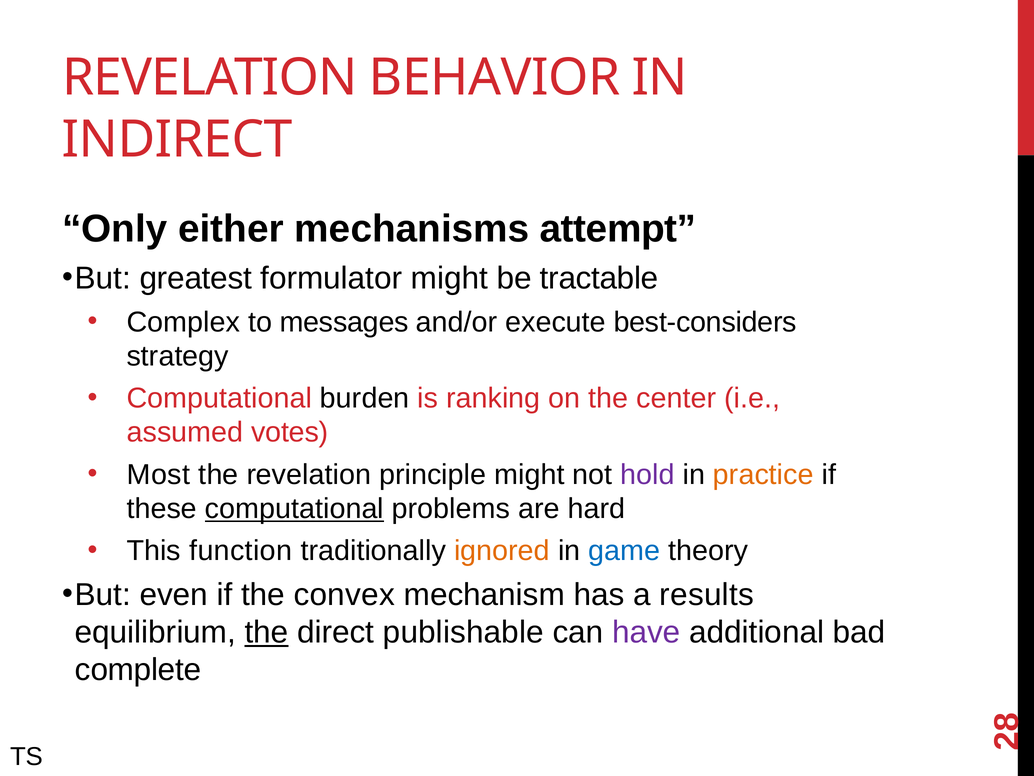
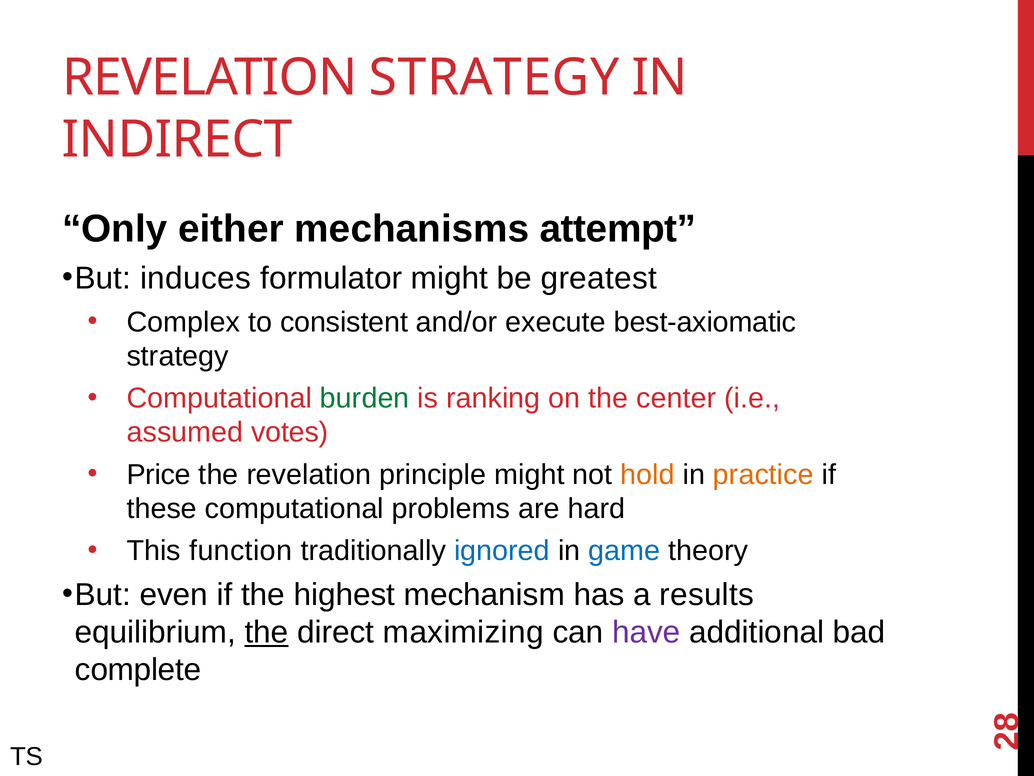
REVELATION BEHAVIOR: BEHAVIOR -> STRATEGY (494, 78)
greatest: greatest -> induces (195, 278)
tractable: tractable -> greatest (599, 278)
messages: messages -> consistent (344, 322)
best-considers: best-considers -> best-axiomatic (705, 322)
burden colour: black -> green (365, 398)
Most: Most -> Price (159, 474)
hold colour: purple -> orange (648, 474)
computational underline: present -> none (294, 508)
ignored colour: orange -> blue (502, 551)
convex: convex -> highest (344, 595)
publishable: publishable -> maximizing (463, 632)
